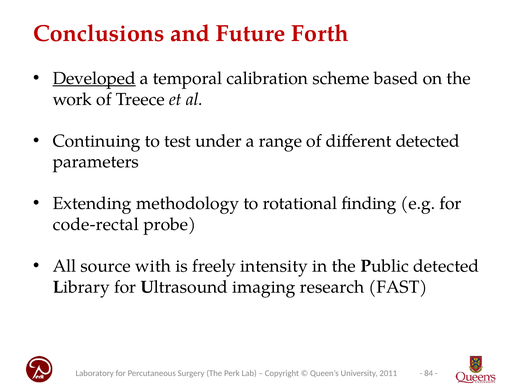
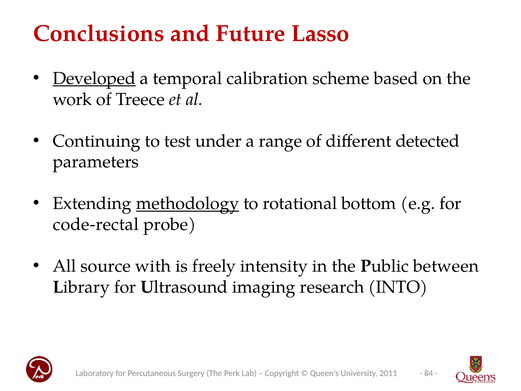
Forth: Forth -> Lasso (320, 34)
methodology underline: none -> present (188, 203)
finding: finding -> bottom (369, 203)
Public detected: detected -> between (446, 266)
FAST: FAST -> INTO (398, 287)
